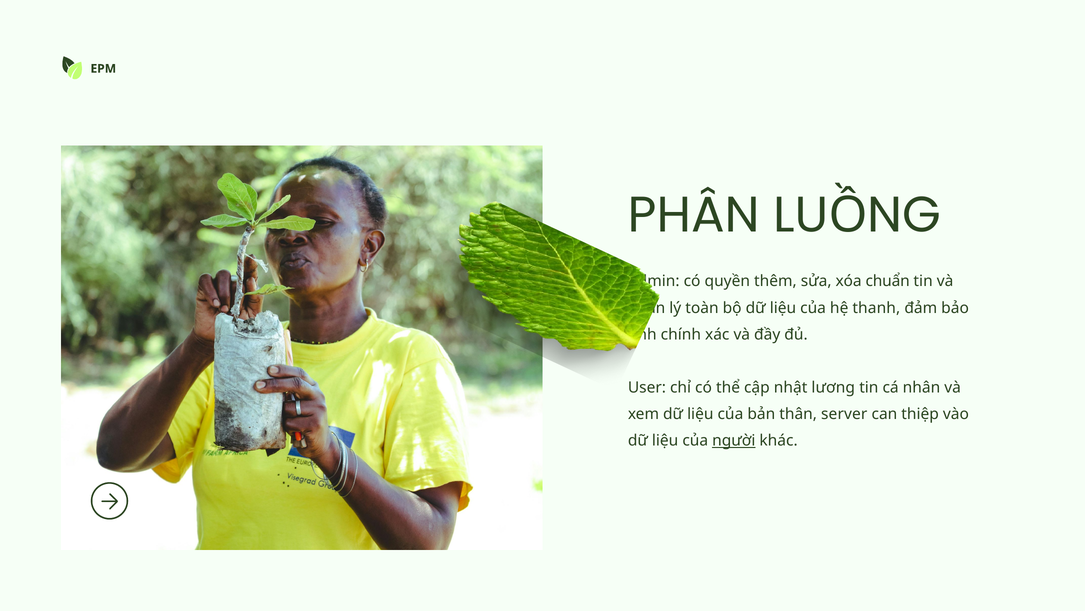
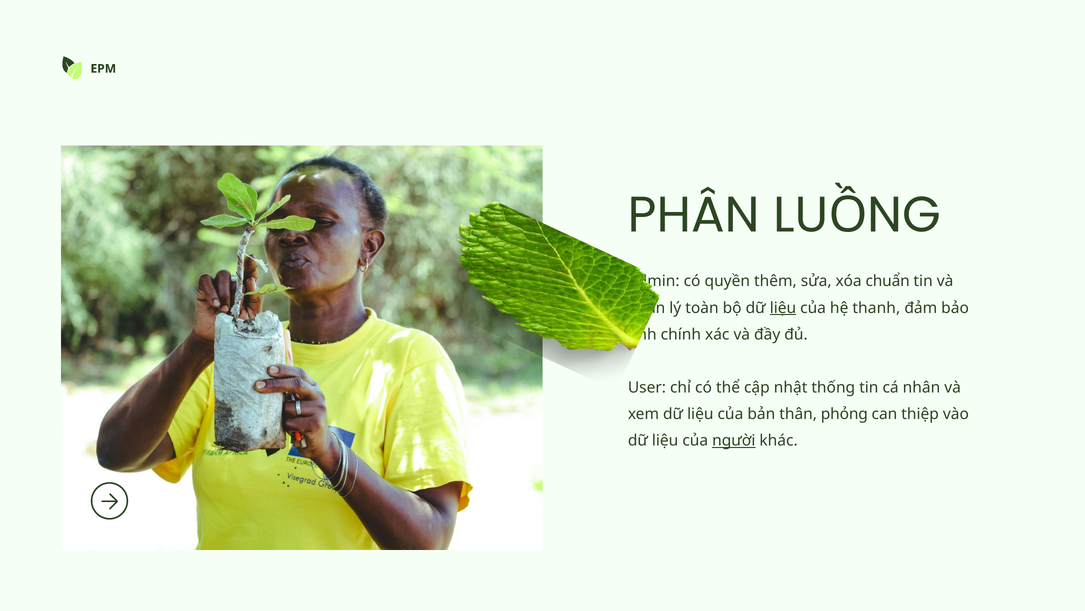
liệu underline: none -> present (783, 308)
lương: lương -> thống (833, 387)
server: server -> phỏng (844, 414)
